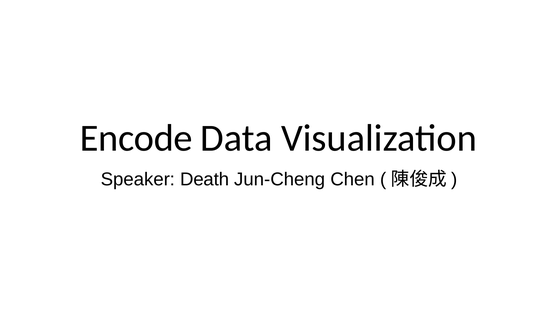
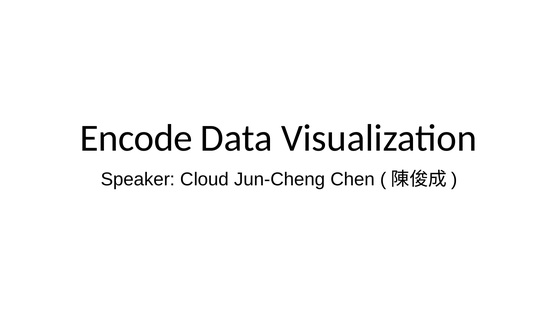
Death: Death -> Cloud (205, 179)
